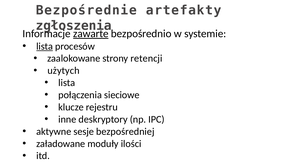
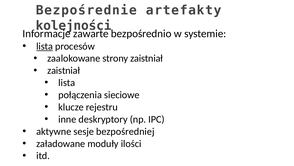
zgłoszenia: zgłoszenia -> kolejności (74, 26)
zawarte underline: present -> none (91, 33)
strony retencji: retencji -> zaistniał (147, 58)
użytych: użytych -> zaistniał (64, 70)
